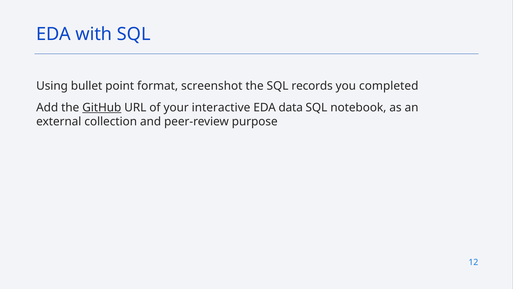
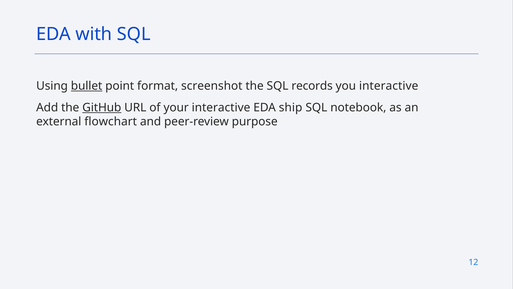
bullet underline: none -> present (87, 86)
you completed: completed -> interactive (389, 86)
data: data -> ship (291, 107)
collection: collection -> flowchart (111, 121)
